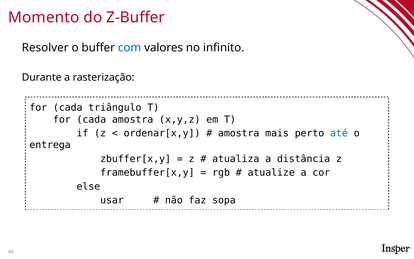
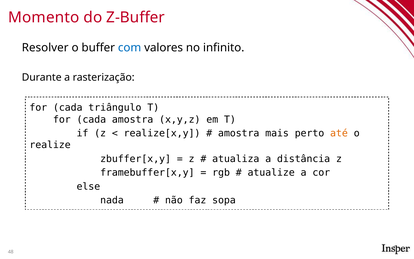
ordenar[x,y: ordenar[x,y -> realize[x,y (162, 133)
até colour: blue -> orange (339, 133)
entrega: entrega -> realize (50, 145)
usar: usar -> nada (112, 200)
